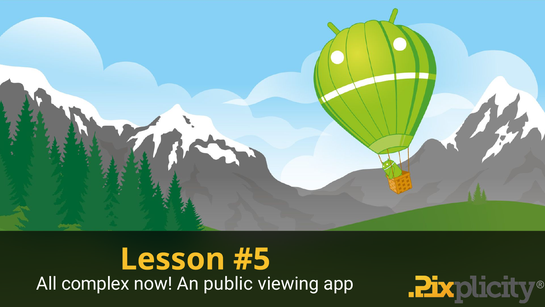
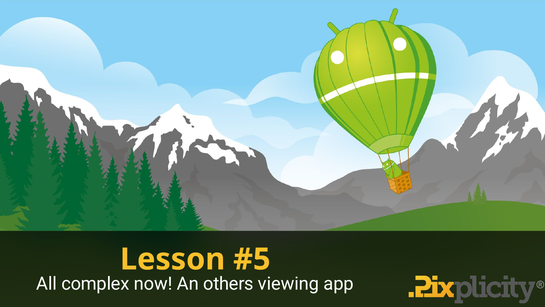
public: public -> others (228, 283)
